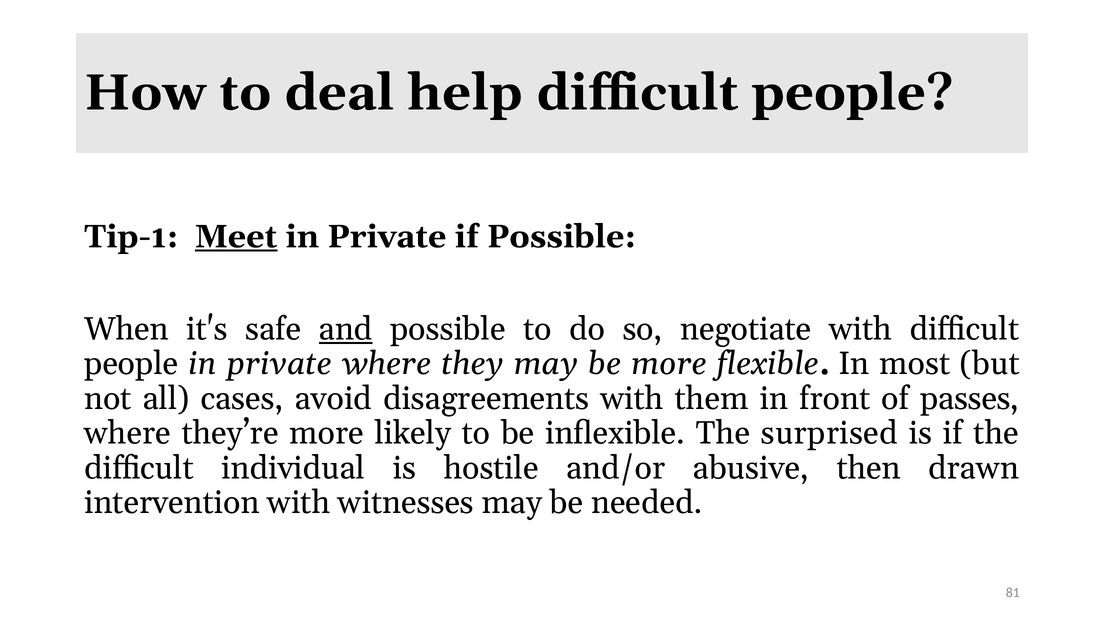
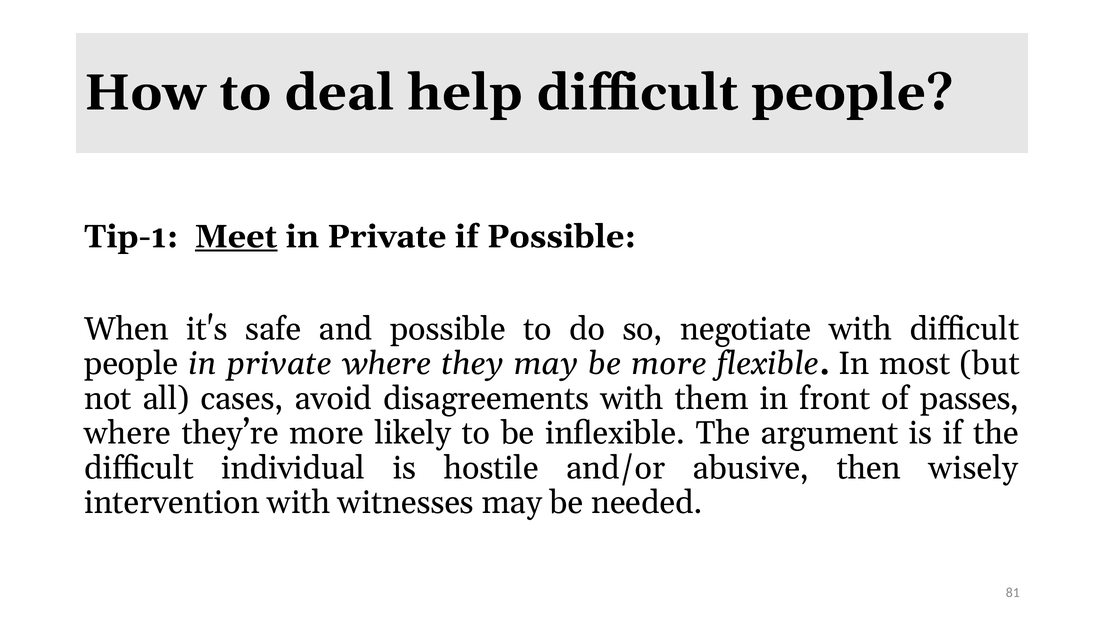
and underline: present -> none (346, 329)
surprised: surprised -> argument (830, 433)
drawn: drawn -> wisely (973, 468)
